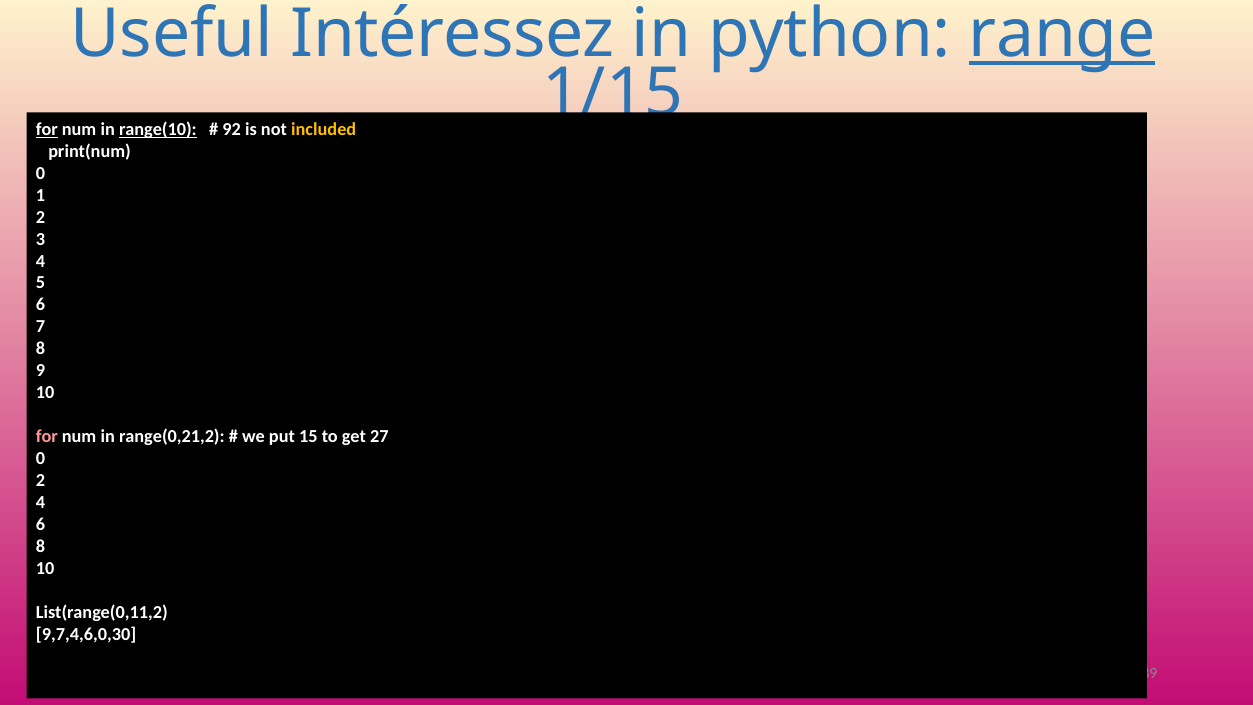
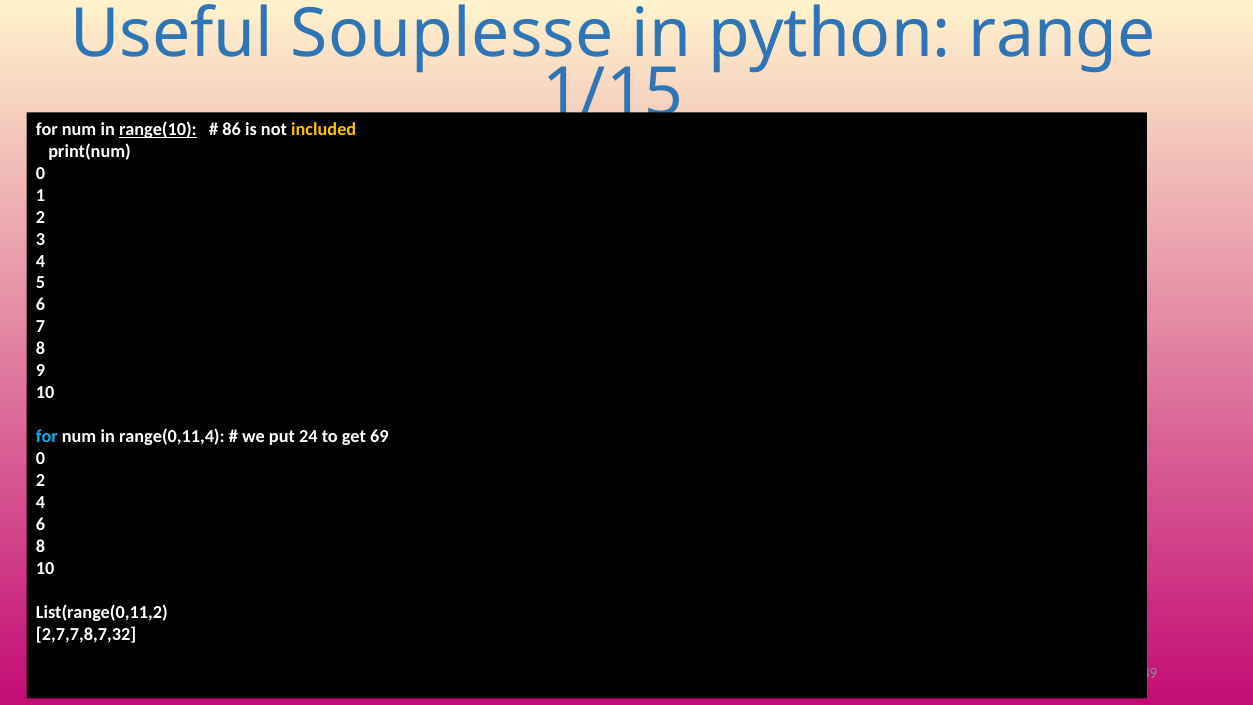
Intéressez: Intéressez -> Souplesse (452, 34)
range underline: present -> none (1062, 34)
for underline: present -> none (47, 129)
92: 92 -> 86 (232, 129)
for colour: pink -> light blue (47, 436)
range(0,21,2: range(0,21,2 -> range(0,11,4 (172, 436)
15: 15 -> 24 (308, 436)
27: 27 -> 69 (379, 436)
9,7,4,6,0,30: 9,7,4,6,0,30 -> 2,7,7,8,7,32 (86, 634)
